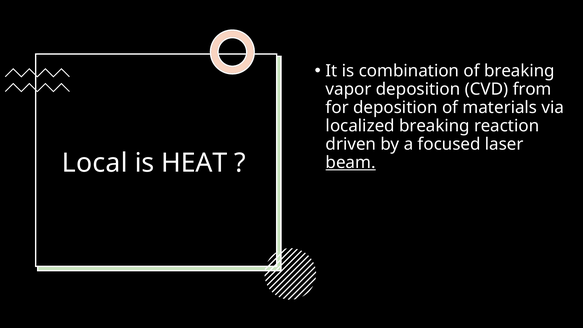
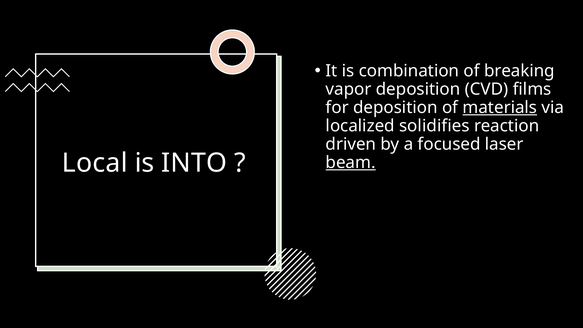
from: from -> films (532, 89)
materials underline: none -> present (500, 107)
localized breaking: breaking -> solidifies (434, 126)
HEAT: HEAT -> INTO (194, 163)
